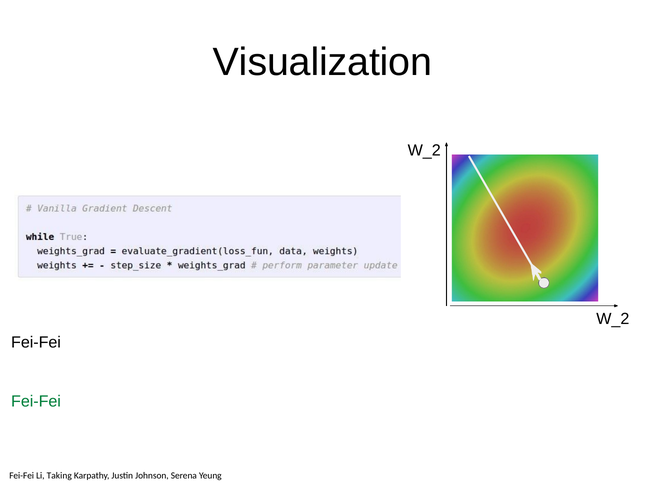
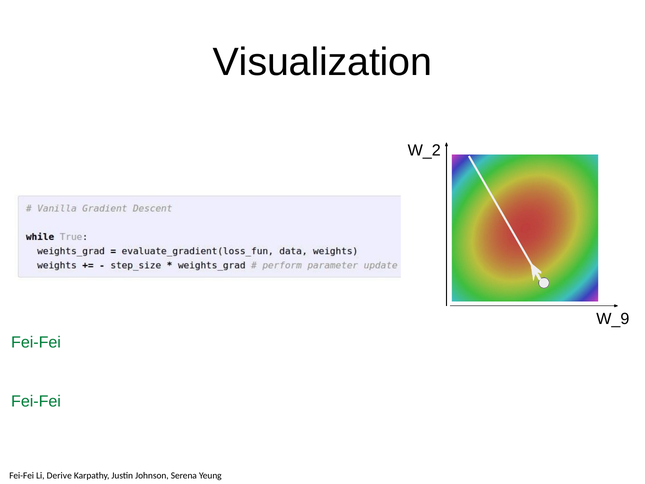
W_2: W_2 -> W_9 (613, 319)
Fei-Fei colour: black -> green (36, 342)
Taking: Taking -> Derive (59, 475)
